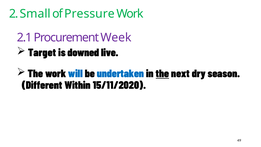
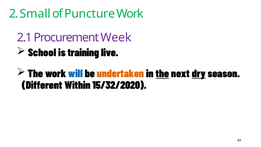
Pressure: Pressure -> Puncture (90, 14)
Target: Target -> School (42, 53)
downed: downed -> training (83, 53)
undertaken colour: blue -> orange (120, 74)
dry underline: none -> present (199, 74)
15/11/2020: 15/11/2020 -> 15/32/2020 (120, 85)
